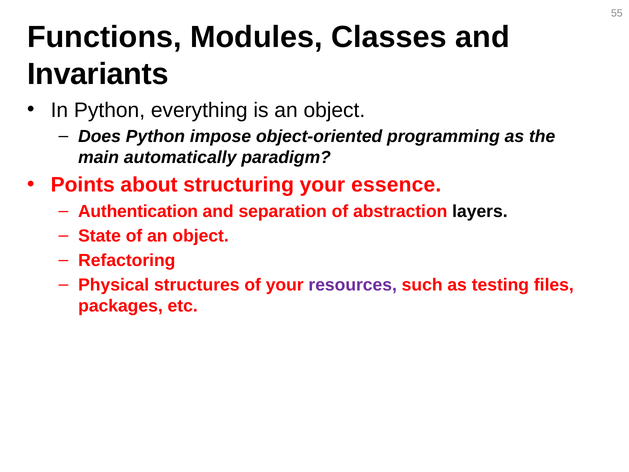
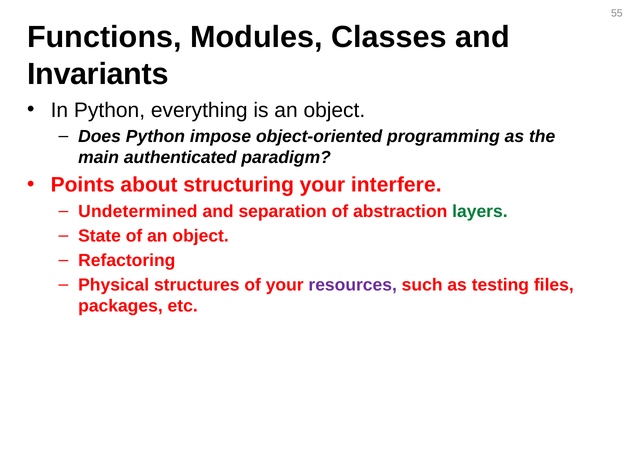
automatically: automatically -> authenticated (180, 157)
essence: essence -> interfere (396, 185)
Authentication: Authentication -> Undetermined (138, 211)
layers colour: black -> green (480, 211)
